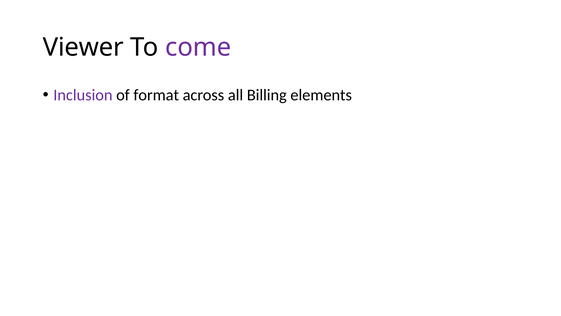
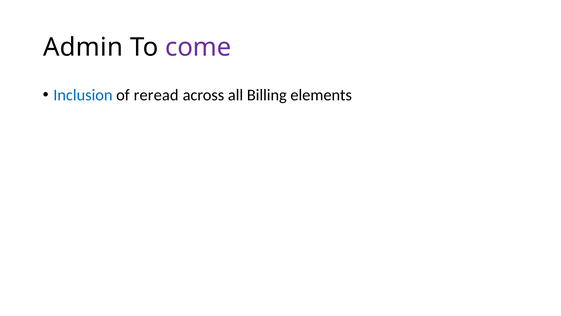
Viewer: Viewer -> Admin (83, 47)
Inclusion colour: purple -> blue (83, 95)
format: format -> reread (156, 95)
